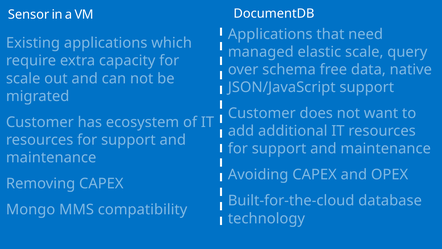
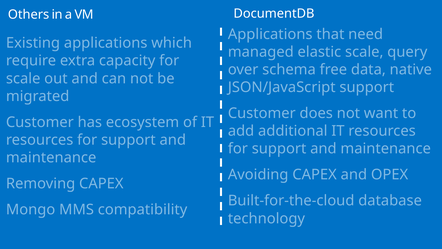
Sensor: Sensor -> Others (29, 15)
